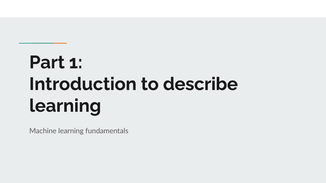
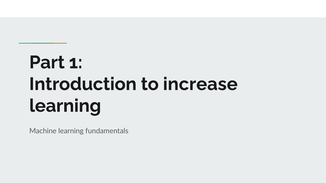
describe: describe -> increase (200, 84)
